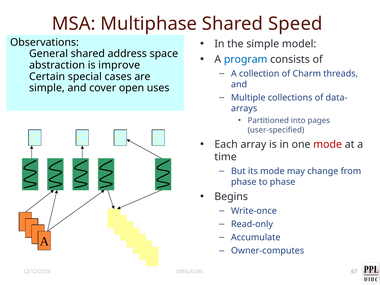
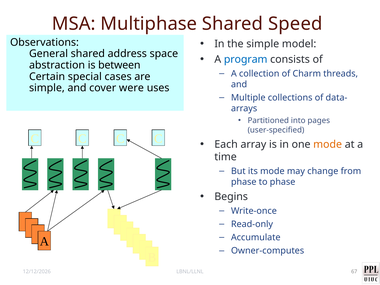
improve: improve -> between (119, 65)
open: open -> were (131, 88)
mode colour: red -> orange (328, 144)
